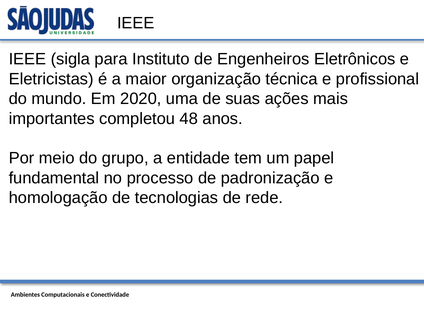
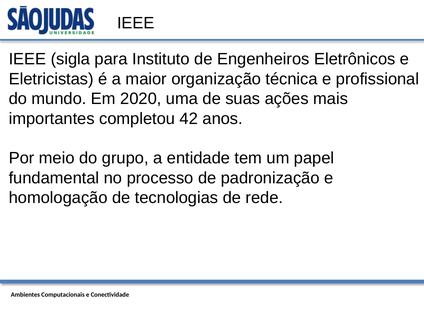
48: 48 -> 42 (189, 119)
